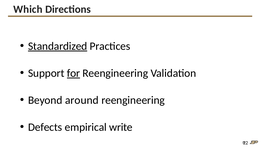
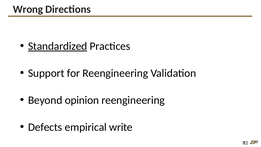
Which: Which -> Wrong (28, 9)
for underline: present -> none (74, 73)
around: around -> opinion (82, 100)
